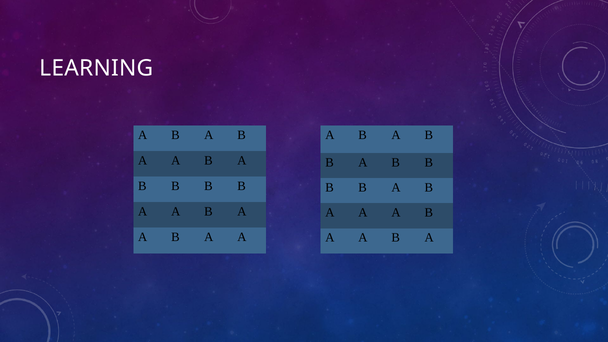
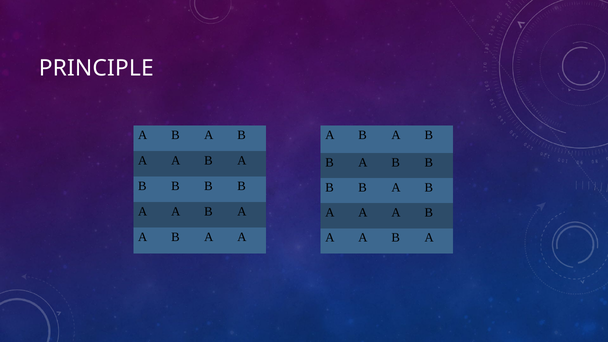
LEARNING: LEARNING -> PRINCIPLE (96, 68)
